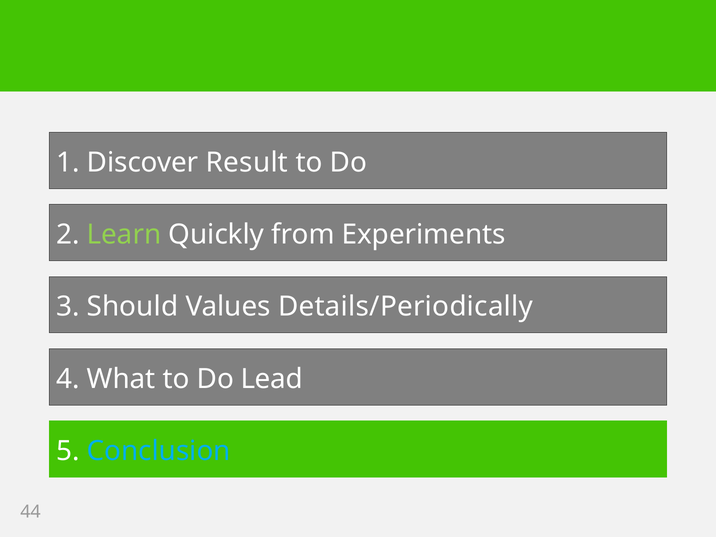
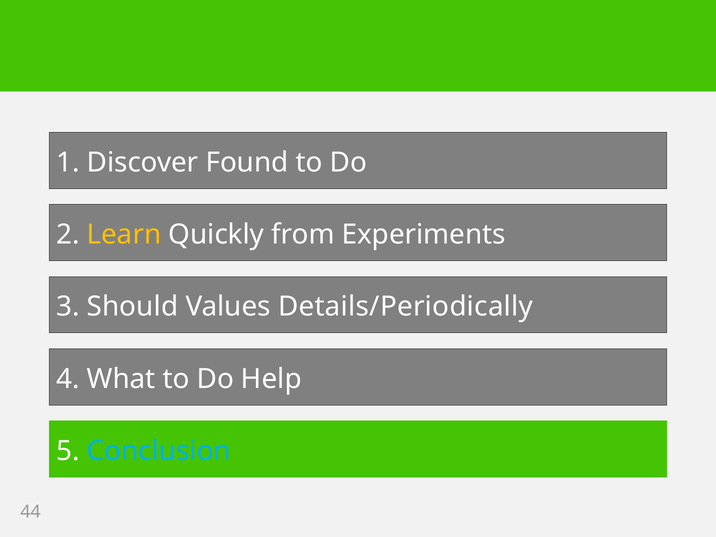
Result: Result -> Found (247, 162)
Learn colour: light green -> yellow (124, 235)
Lead: Lead -> Help (271, 379)
